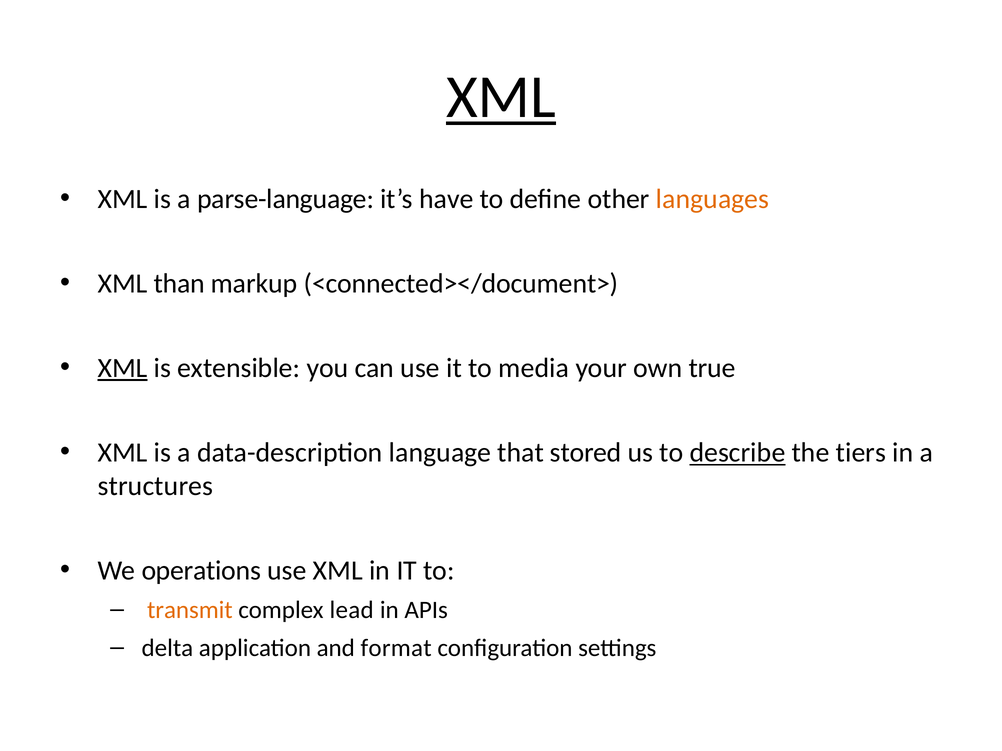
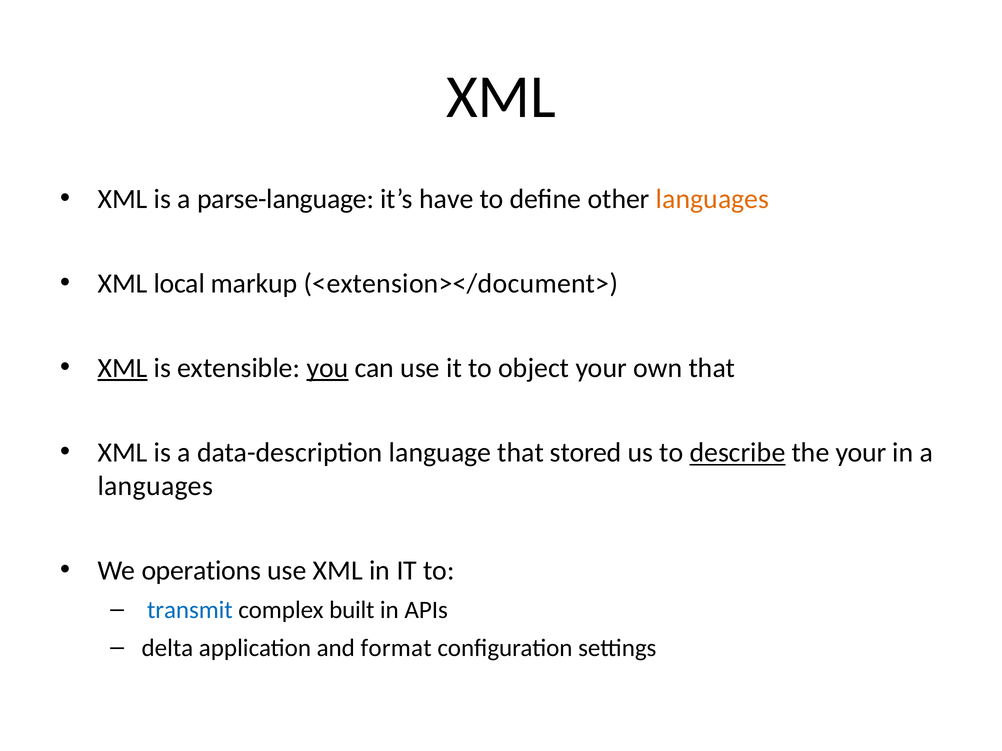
XML underline: present -> none (501, 97)
than: than -> local (179, 284)
<connected></document>: <connected></document> -> <extension></document> (461, 284)
you underline: none -> present (328, 368)
media: media -> object (534, 368)
own true: true -> that (712, 368)
the tiers: tiers -> your (861, 453)
structures: structures -> languages (155, 486)
transmit colour: orange -> blue (190, 610)
lead: lead -> built (352, 610)
